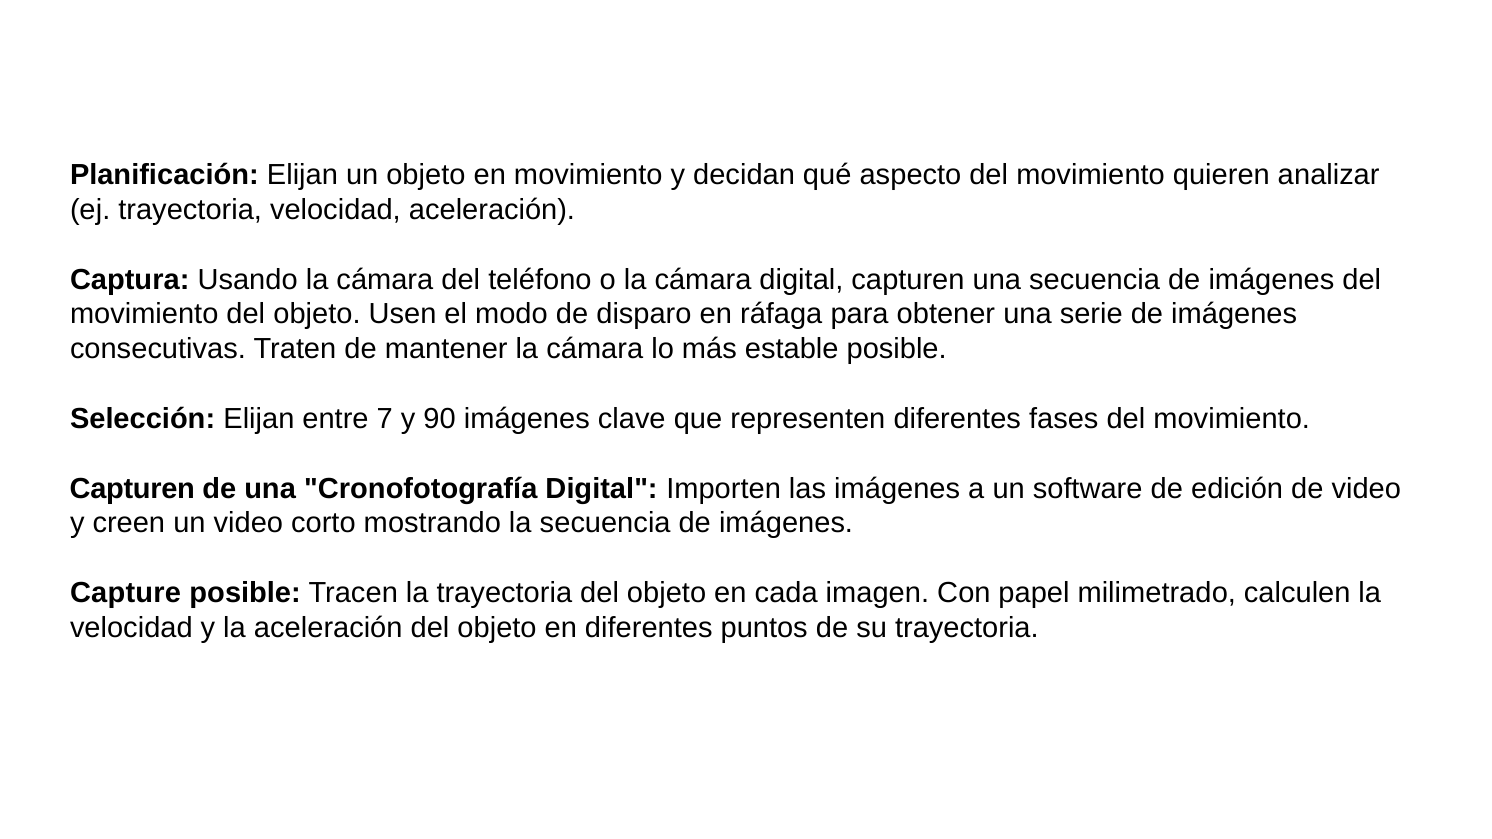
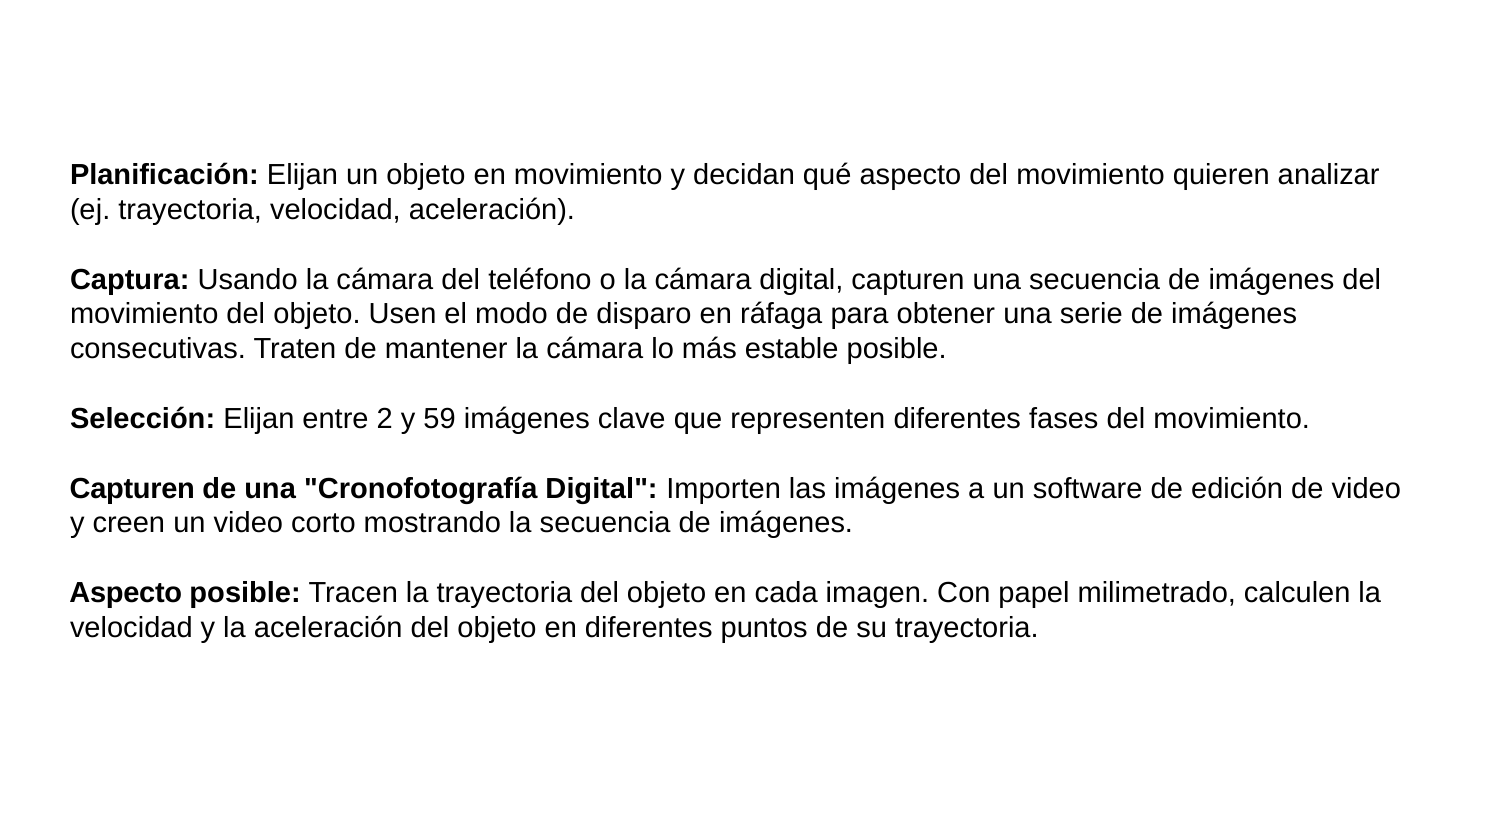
7: 7 -> 2 (385, 419)
90: 90 -> 59 (440, 419)
Capture: Capture -> Aspecto (126, 593)
